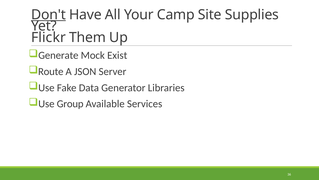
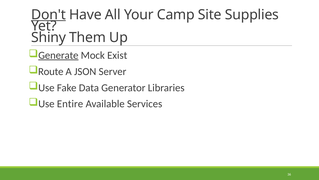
Flickr: Flickr -> Shiny (49, 37)
Generate underline: none -> present (58, 55)
Group: Group -> Entire (70, 104)
